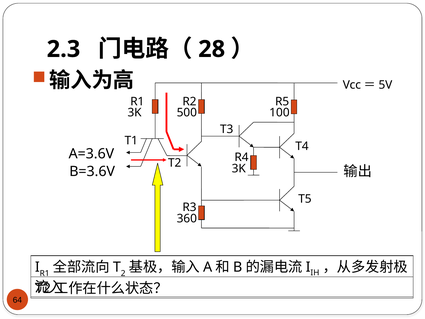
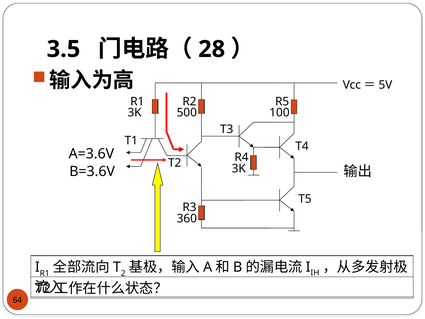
2.3: 2.3 -> 3.5 (63, 49)
